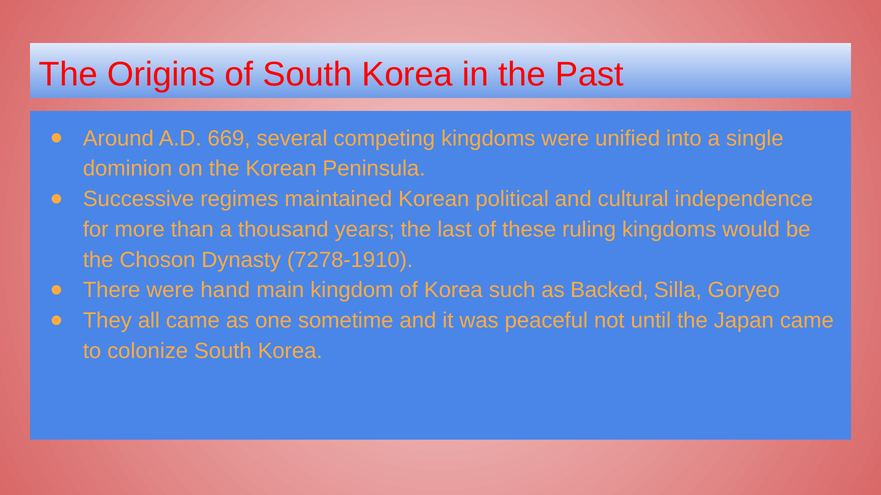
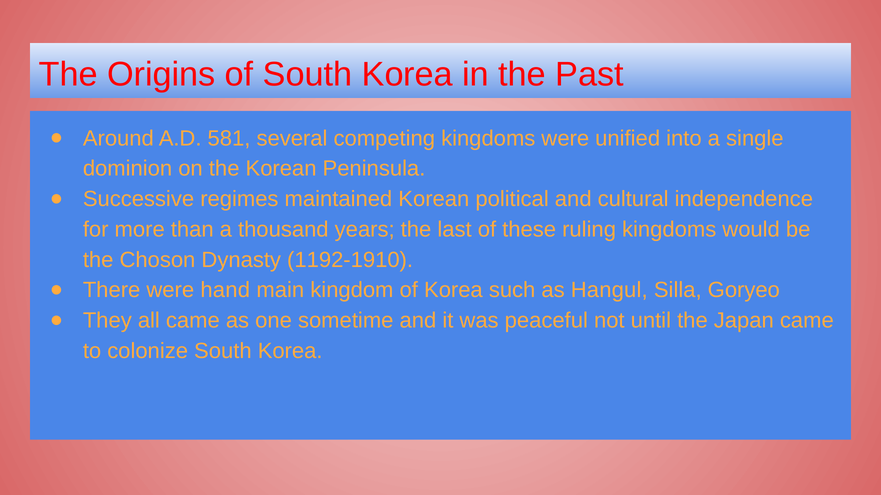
669: 669 -> 581 (229, 139)
7278-1910: 7278-1910 -> 1192-1910 (350, 260)
Backed: Backed -> Hangul (609, 290)
